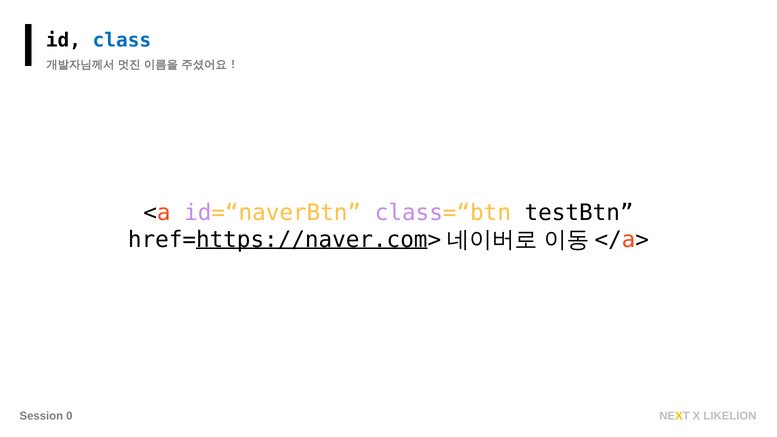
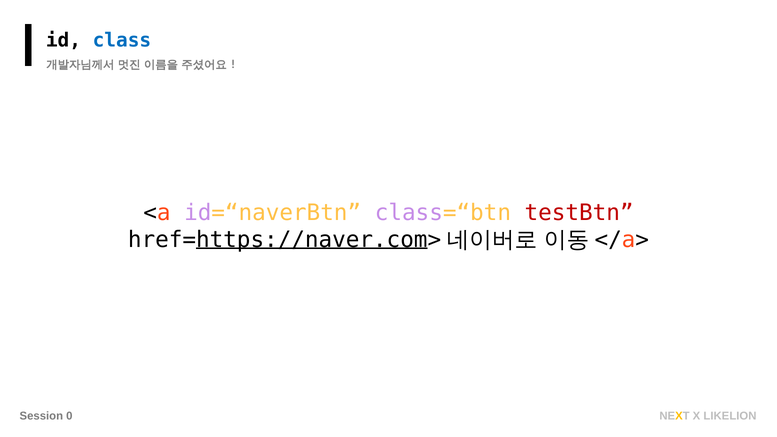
testBtn colour: black -> red (579, 213)
